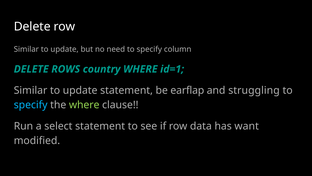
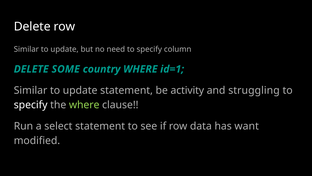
ROWS: ROWS -> SOME (66, 69)
earflap: earflap -> activity (187, 90)
specify colour: light blue -> white (31, 105)
